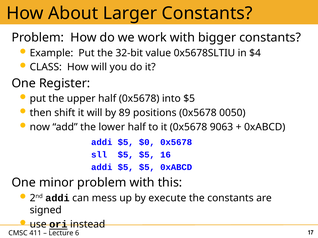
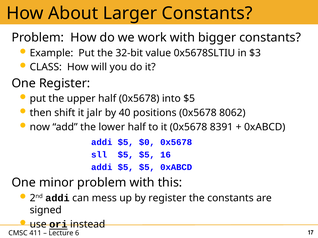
$4: $4 -> $3 (255, 53)
it will: will -> jalr (94, 113)
89: 89 -> 40 (125, 113)
0050: 0050 -> 8062 (232, 113)
9063: 9063 -> 8391 (221, 127)
by execute: execute -> register (167, 198)
